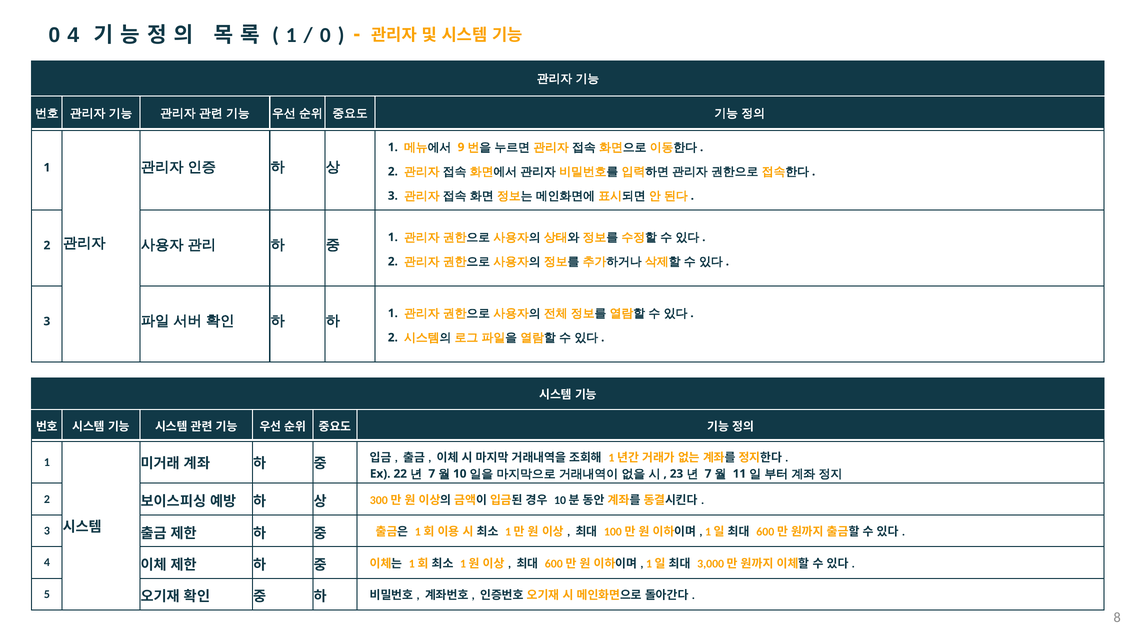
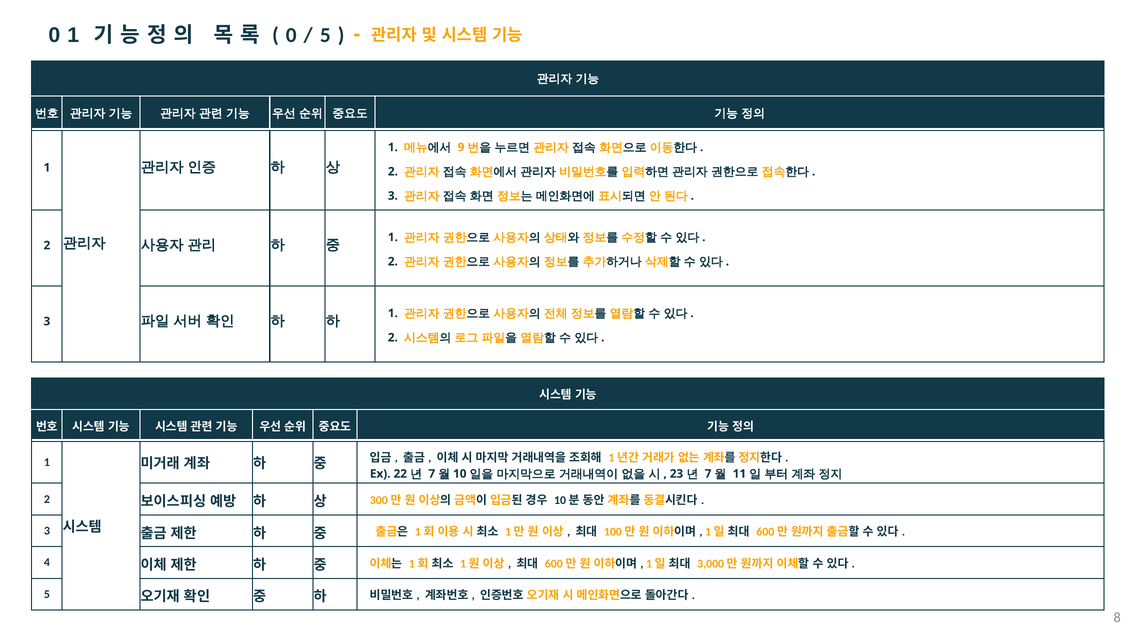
4: 4 -> 1 (73, 35)
1: 1 -> 0 (291, 35)
0: 0 -> 5 (325, 35)
